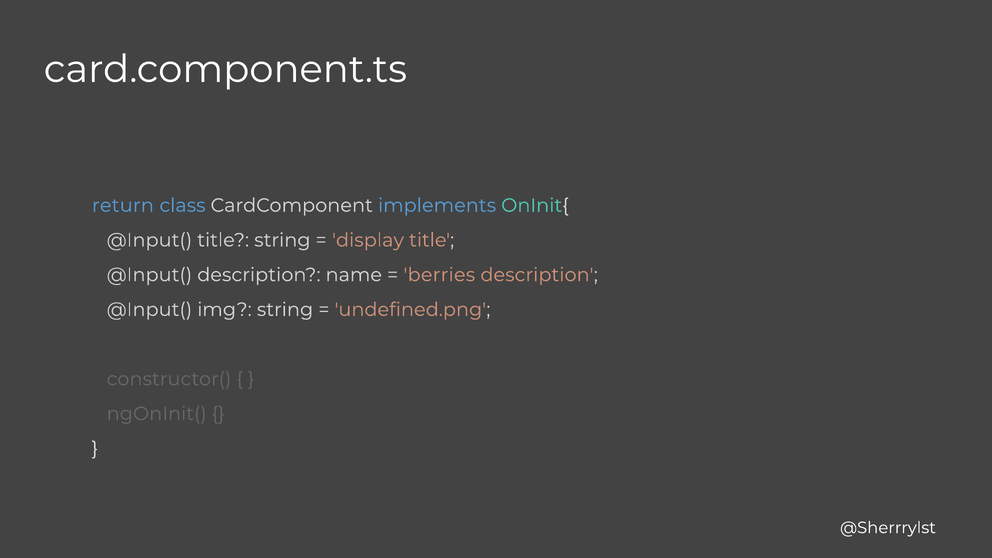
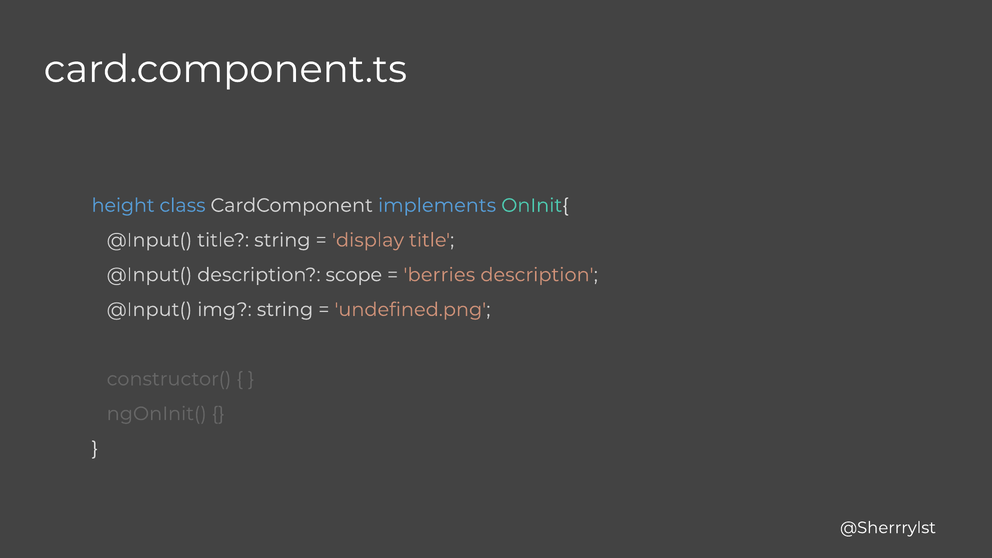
return: return -> height (123, 205)
name: name -> scope (354, 275)
